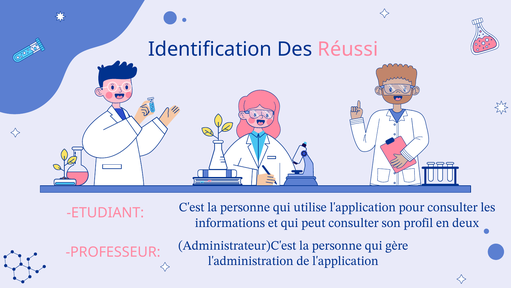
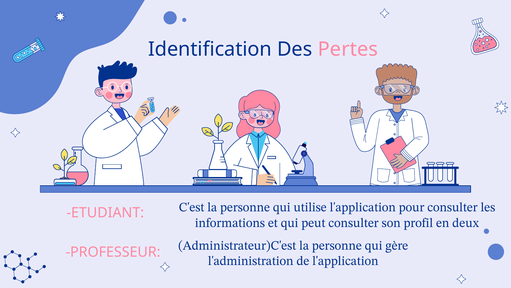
Réussi: Réussi -> Pertes (348, 49)
